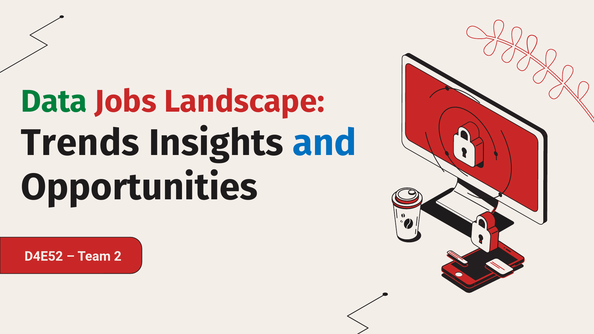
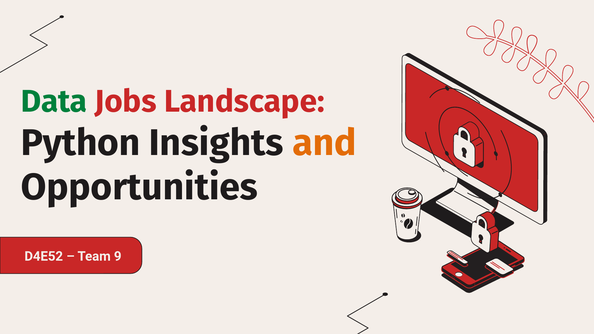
Trends: Trends -> Python (80, 143)
and colour: blue -> orange (324, 143)
2: 2 -> 9 (118, 256)
